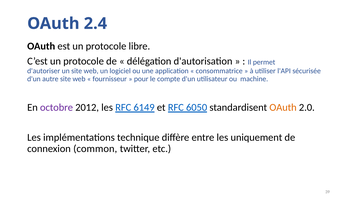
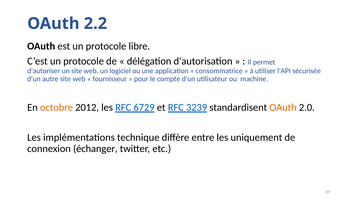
2.4: 2.4 -> 2.2 (95, 23)
octobre colour: purple -> orange (57, 107)
6149: 6149 -> 6729 (144, 107)
6050: 6050 -> 3239 (197, 107)
common: common -> échanger (95, 148)
